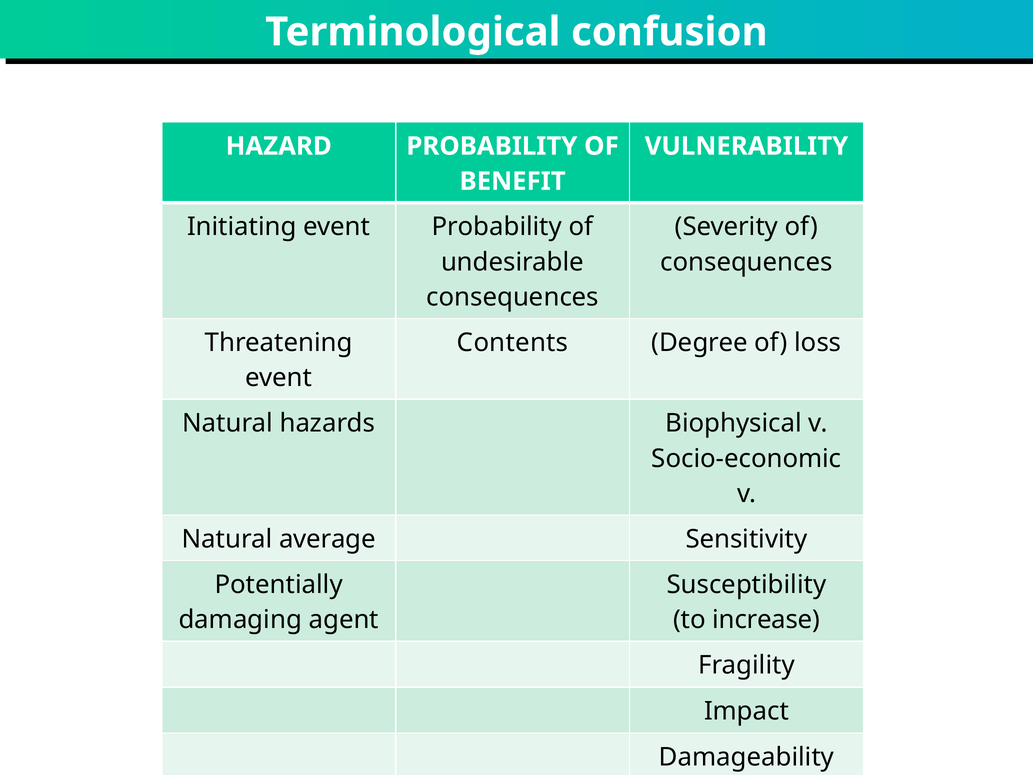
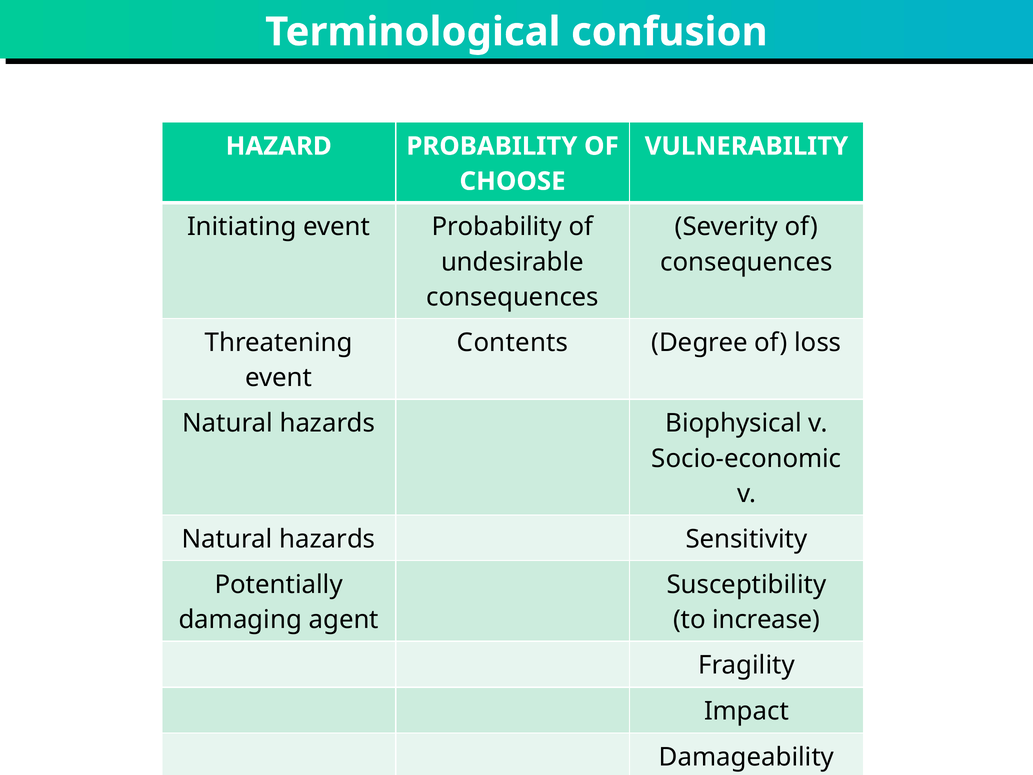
BENEFIT: BENEFIT -> CHOOSE (513, 181)
average: average -> hazards (327, 539)
